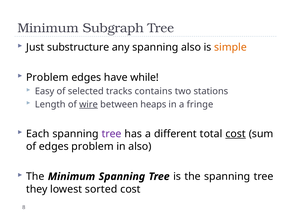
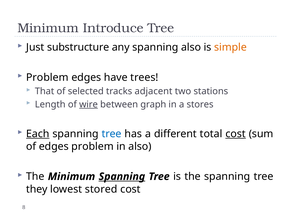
Subgraph: Subgraph -> Introduce (113, 28)
while: while -> trees (144, 77)
Easy: Easy -> That (45, 91)
contains: contains -> adjacent (153, 91)
heaps: heaps -> graph (153, 104)
fringe: fringe -> stores (200, 104)
Each underline: none -> present (38, 134)
tree colour: purple -> blue (112, 134)
Spanning underline: none -> present (122, 177)
sorted: sorted -> stored (101, 189)
